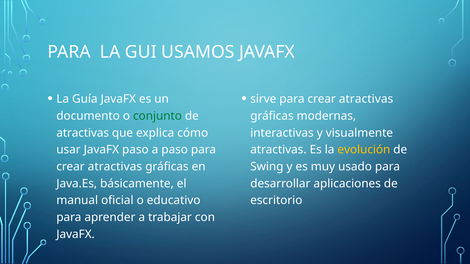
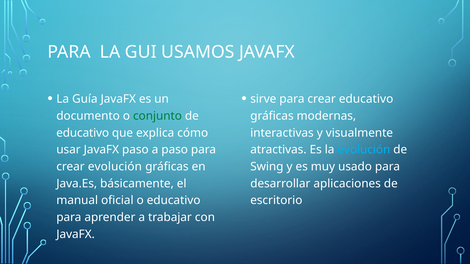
sirve para crear atractivas: atractivas -> educativo (366, 99)
atractivas: atractivas -> educativo (83, 133)
evolución colour: yellow -> light blue (364, 150)
atractivas: atractivas -> evolución (115, 167)
